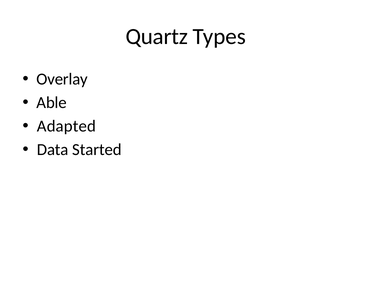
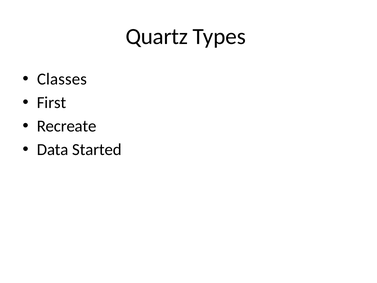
Overlay: Overlay -> Classes (62, 79)
Able: Able -> First (51, 103)
Adapted: Adapted -> Recreate (67, 126)
